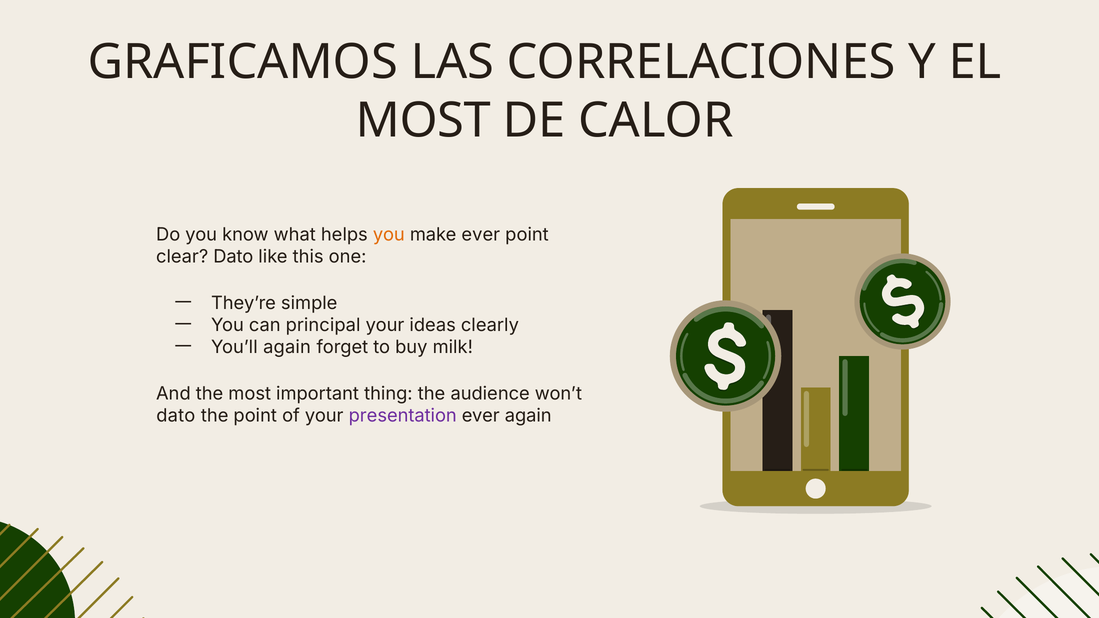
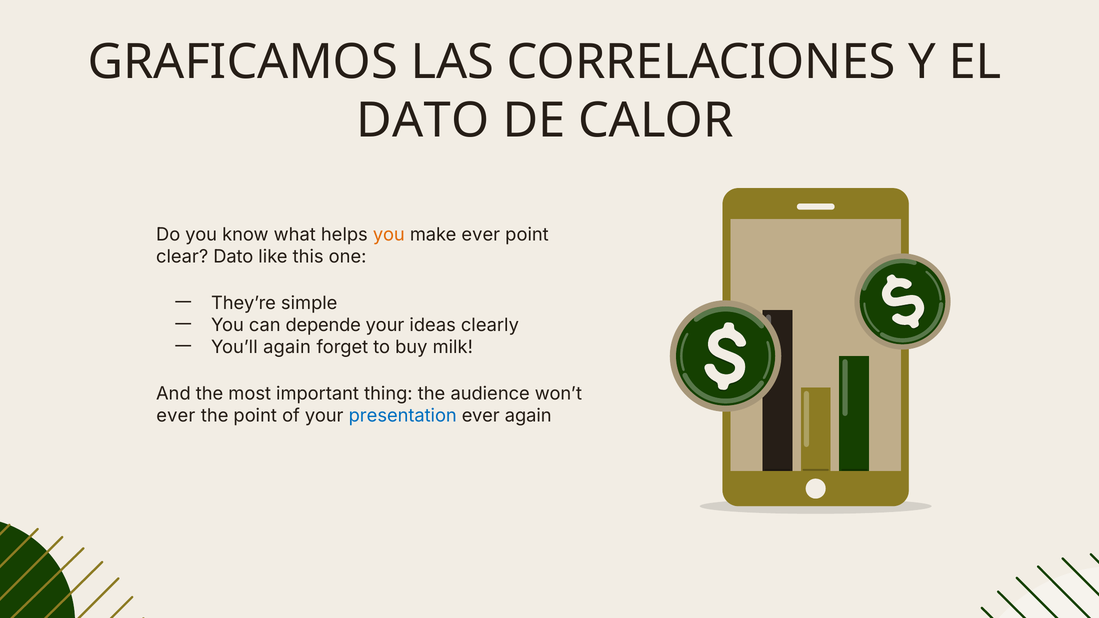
MOST: MOST -> DATO (423, 121)
principal: principal -> depende (323, 325)
dato: dato -> ever (176, 416)
presentation colour: purple -> blue (403, 416)
